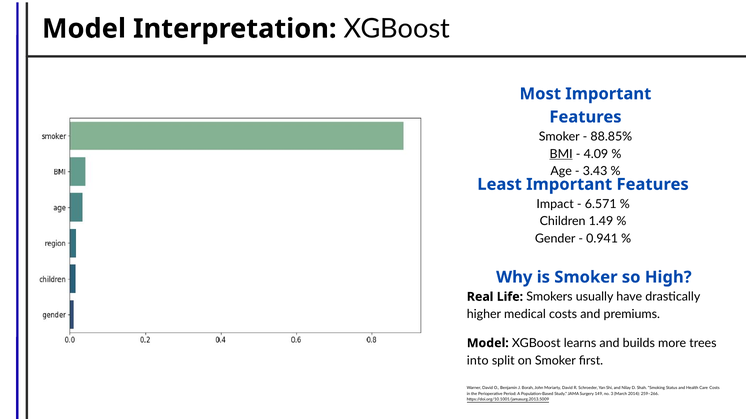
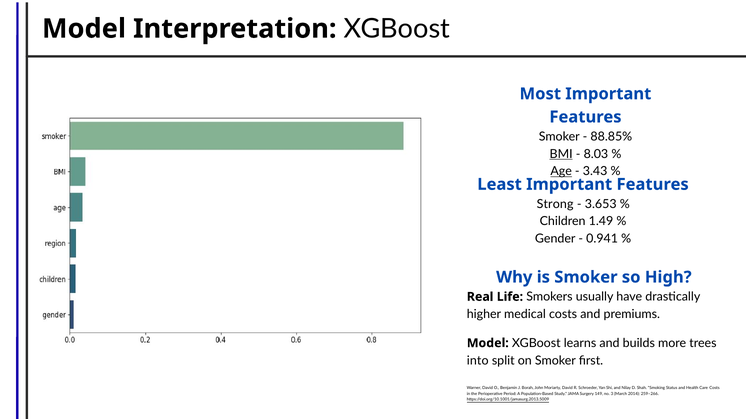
4.09: 4.09 -> 8.03 (596, 154)
Age underline: none -> present (561, 172)
Impact: Impact -> Strong (555, 204)
6.571: 6.571 -> 3.653 (601, 204)
